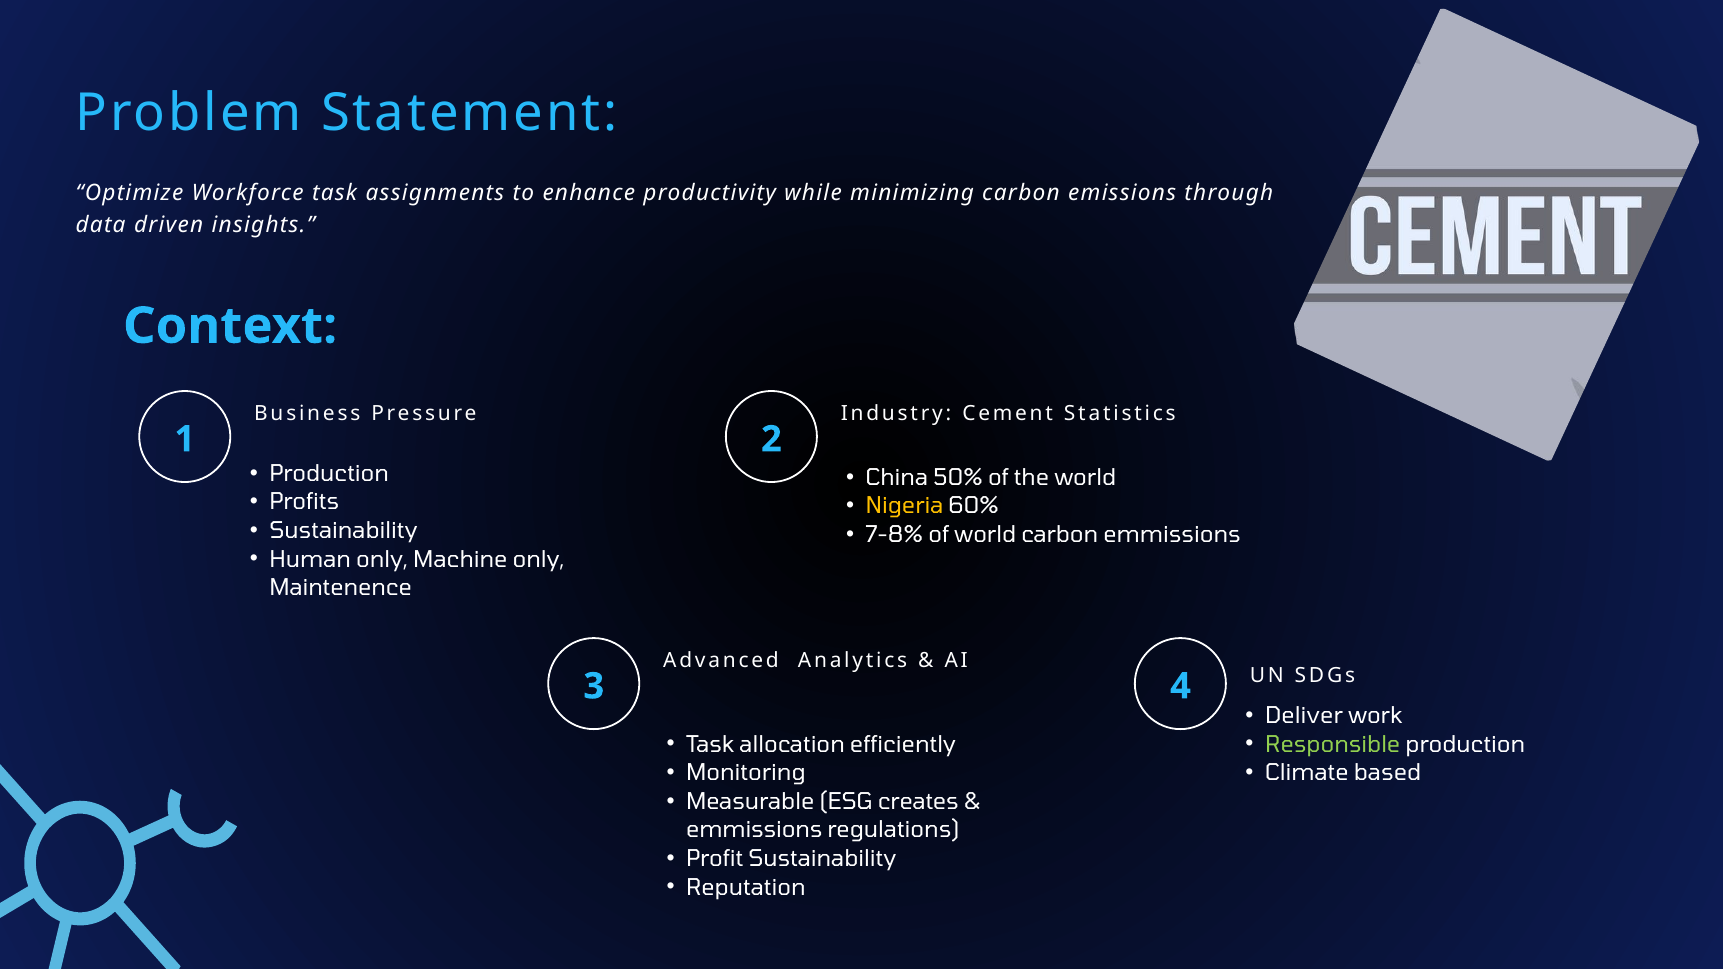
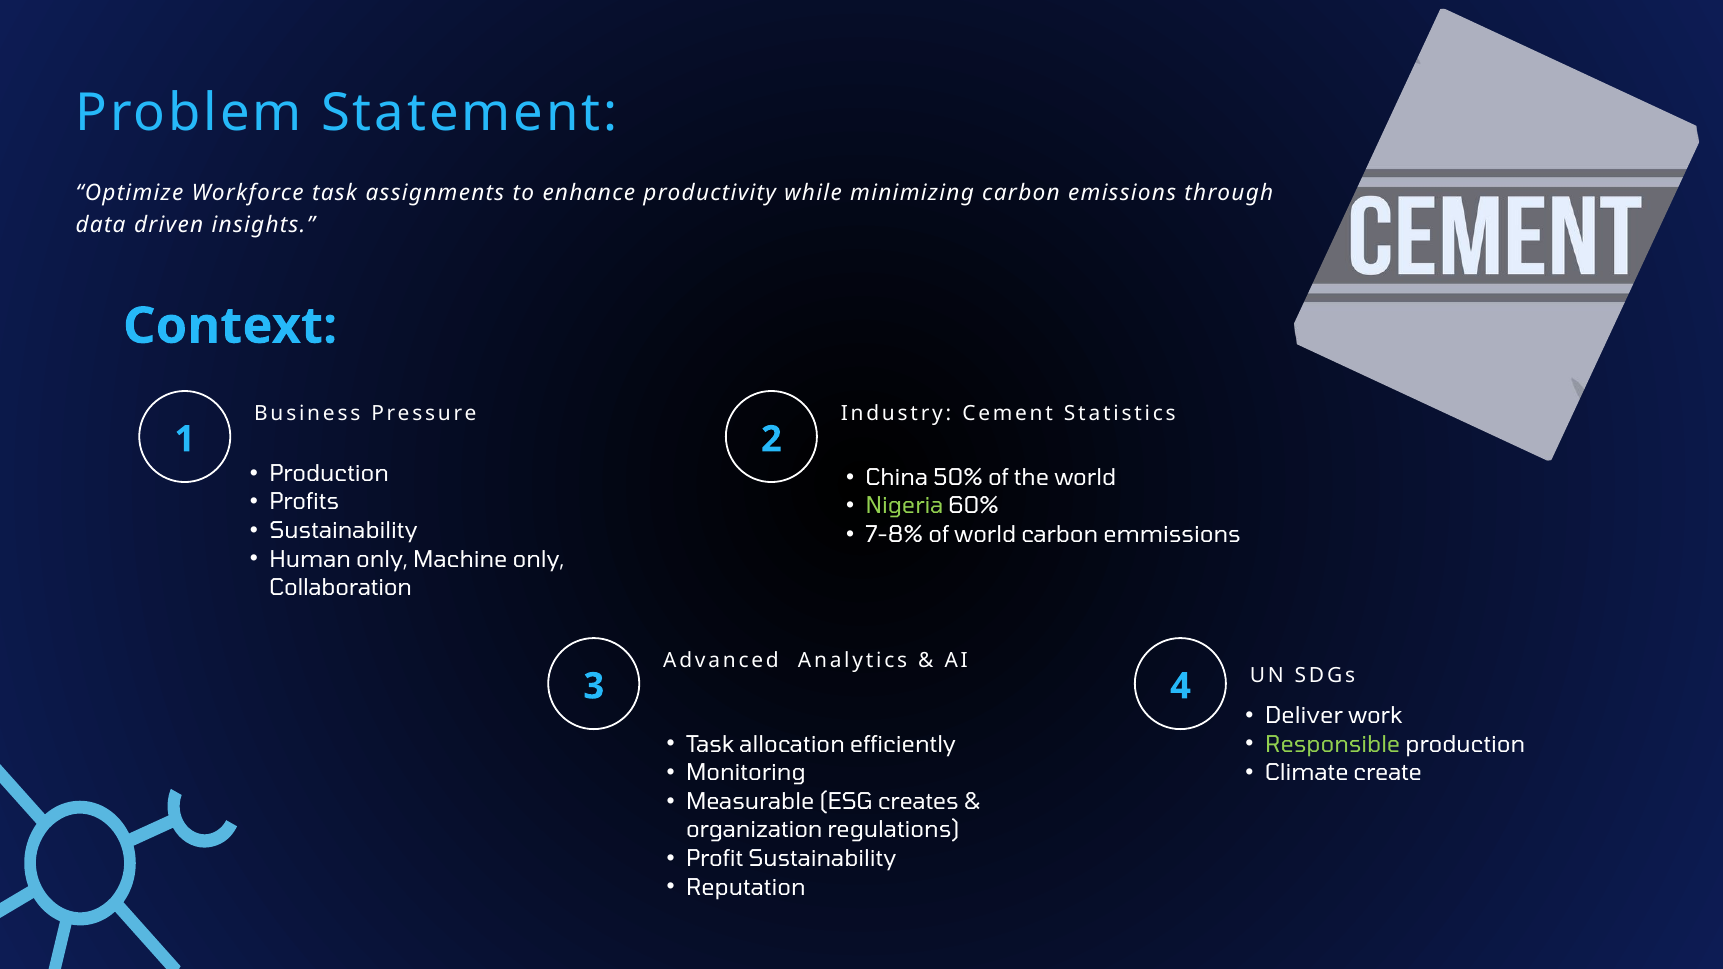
Nigeria colour: yellow -> light green (905, 506)
Maintenence: Maintenence -> Collaboration (341, 588)
based: based -> create (1388, 773)
emmissions: emmissions -> organization (754, 831)
